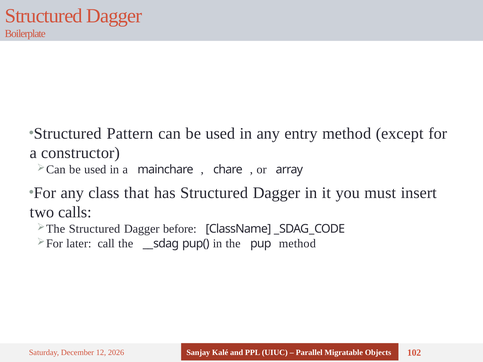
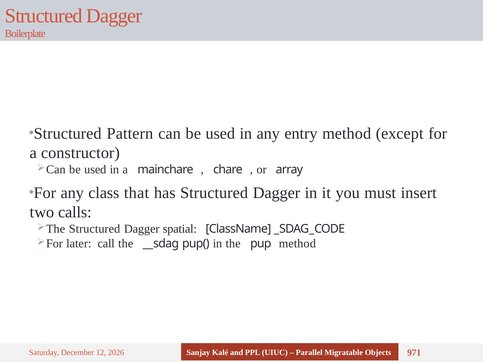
before: before -> spatial (180, 229)
102: 102 -> 971 (414, 353)
